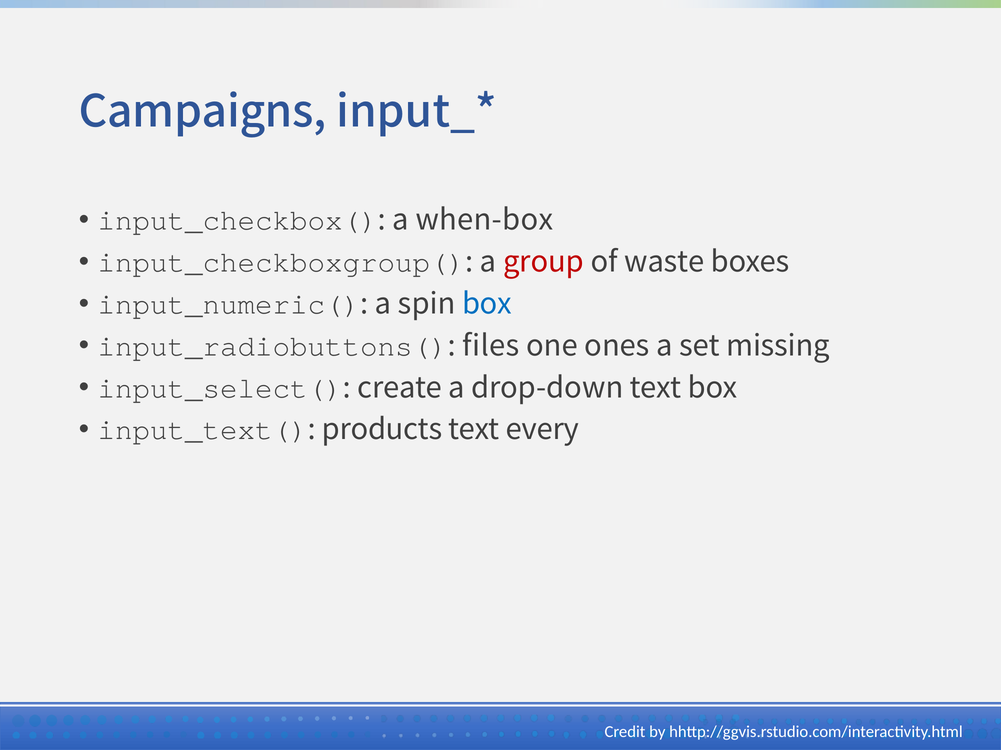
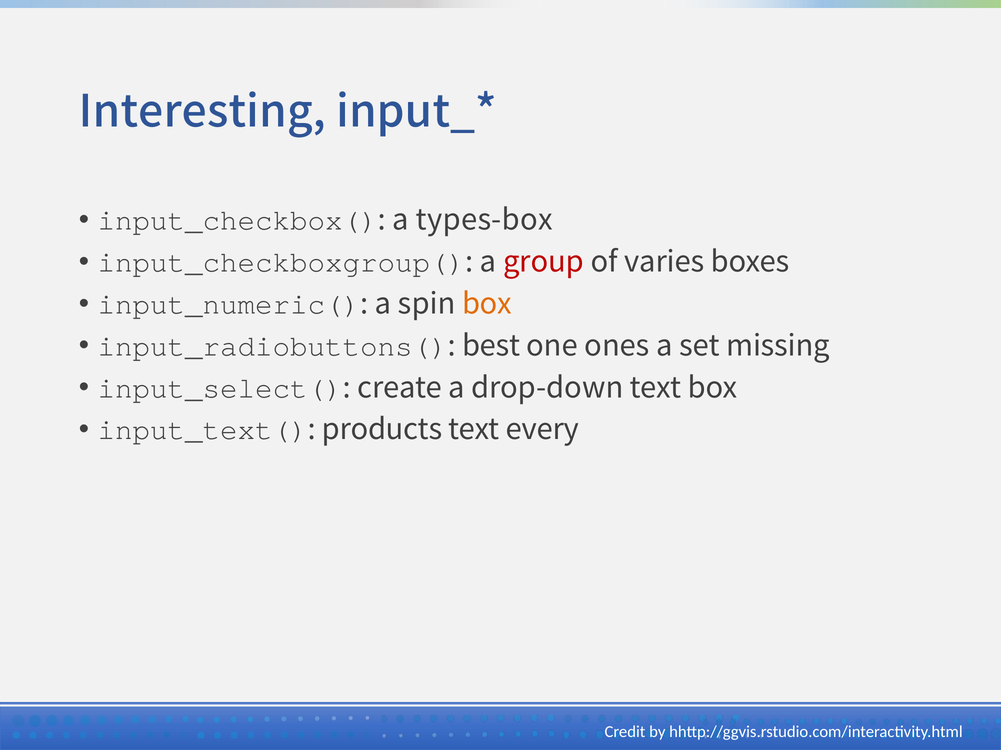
Campaigns: Campaigns -> Interesting (203, 112)
when-box: when-box -> types-box (484, 220)
waste: waste -> varies (664, 262)
box colour: blue -> orange (487, 304)
files: files -> best (491, 346)
